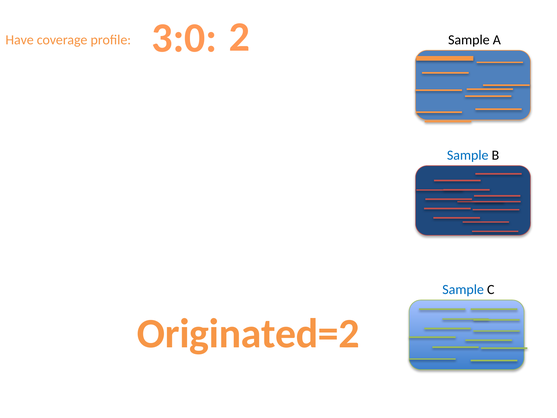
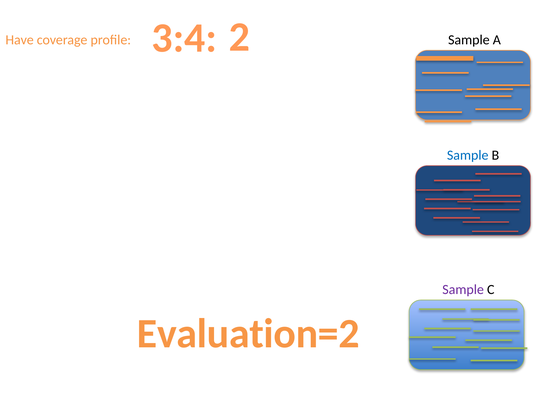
3:0: 3:0 -> 3:4 (184, 38)
Sample colour: blue -> purple (463, 289)
Originated=2: Originated=2 -> Evaluation=2 (248, 333)
